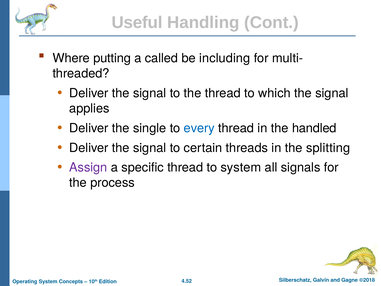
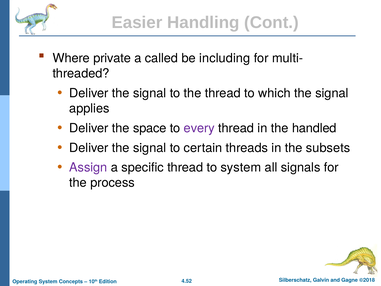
Useful: Useful -> Easier (137, 23)
putting: putting -> private (112, 58)
single: single -> space (150, 128)
every colour: blue -> purple (199, 128)
splitting: splitting -> subsets (328, 148)
